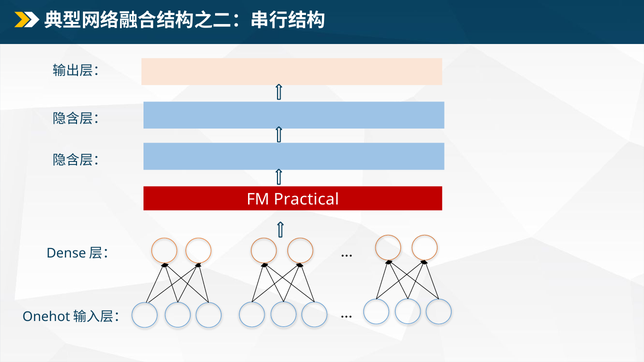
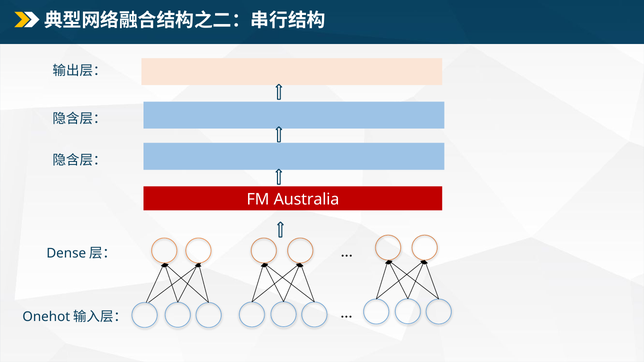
Practical: Practical -> Australia (307, 200)
